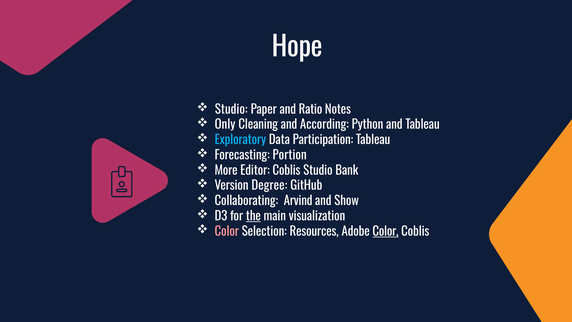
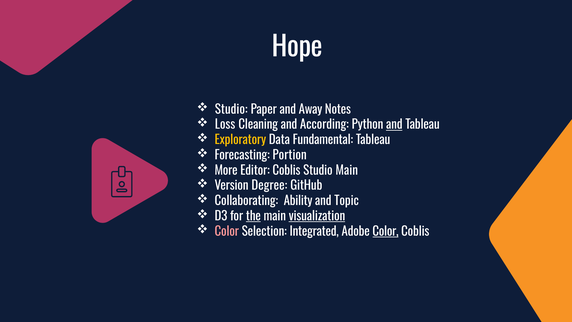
Ratio: Ratio -> Away (310, 109)
Only: Only -> Loss (225, 125)
and underline: none -> present (394, 125)
Exploratory colour: light blue -> yellow (240, 140)
Participation: Participation -> Fundamental (323, 140)
Studio Bank: Bank -> Main (347, 170)
Arvind: Arvind -> Ability (298, 201)
Show: Show -> Topic (347, 201)
visualization underline: none -> present (317, 216)
Resources: Resources -> Integrated (314, 231)
